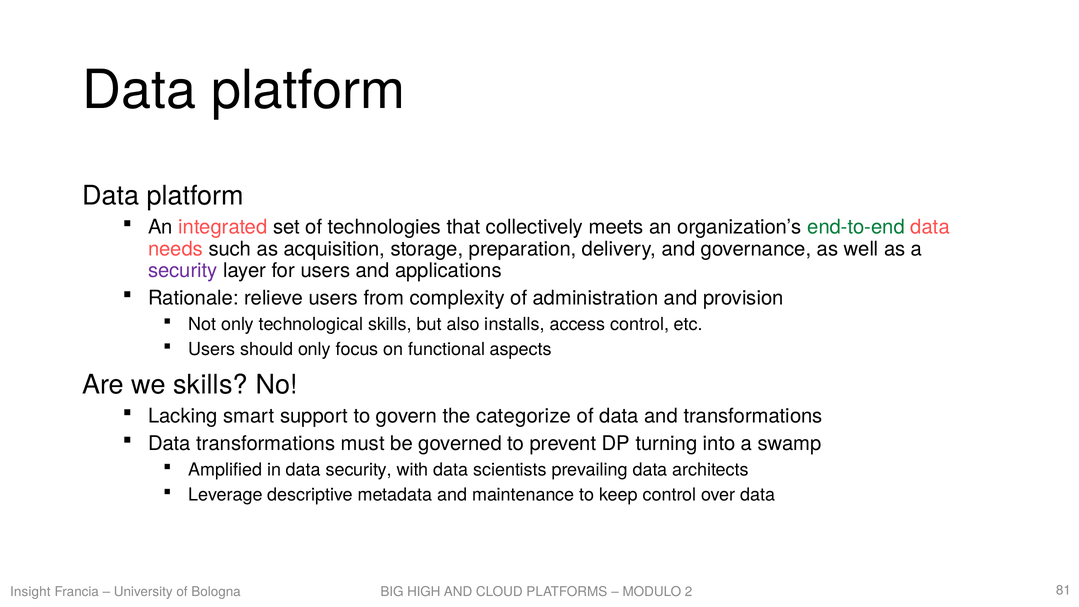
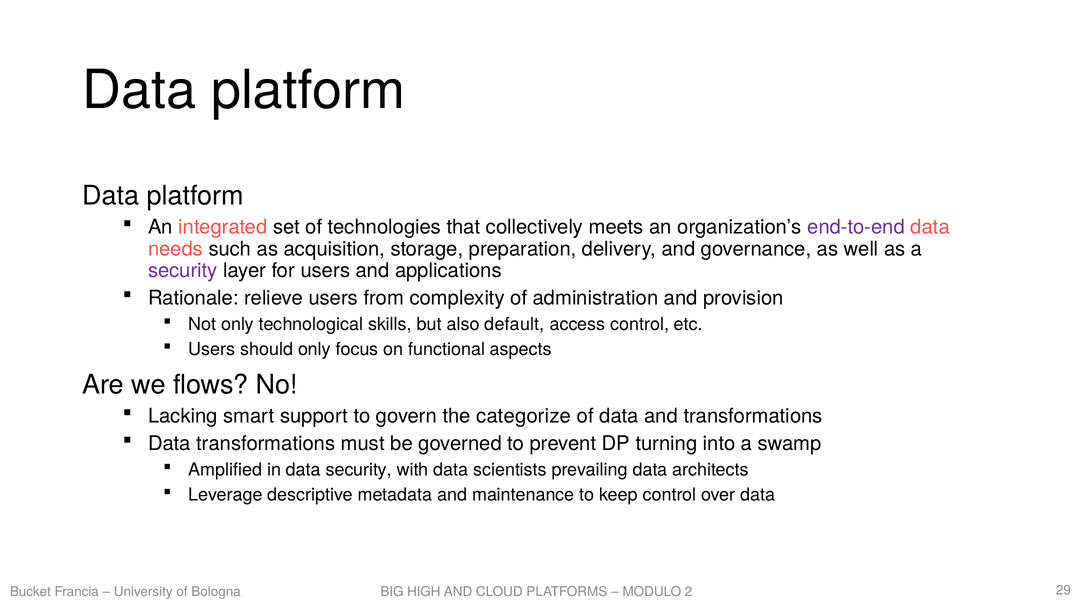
end-to-end colour: green -> purple (856, 227)
installs: installs -> default (514, 324)
we skills: skills -> flows (211, 385)
Insight: Insight -> Bucket (30, 592)
81: 81 -> 29 (1063, 590)
